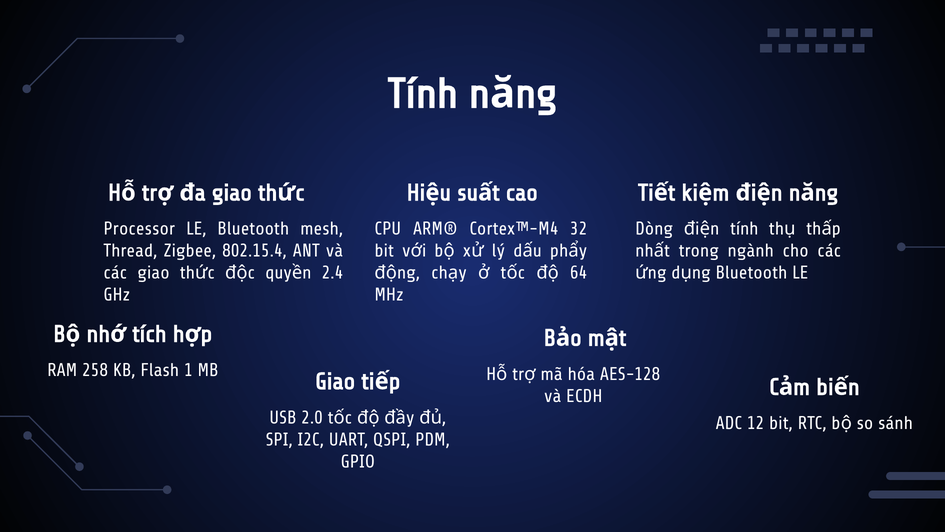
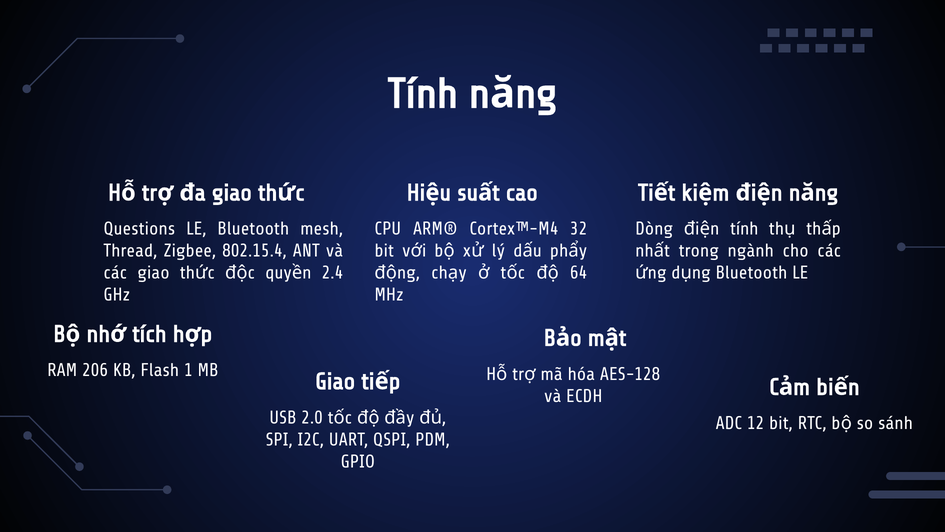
Processor: Processor -> Questions (139, 228)
258: 258 -> 206 (95, 370)
